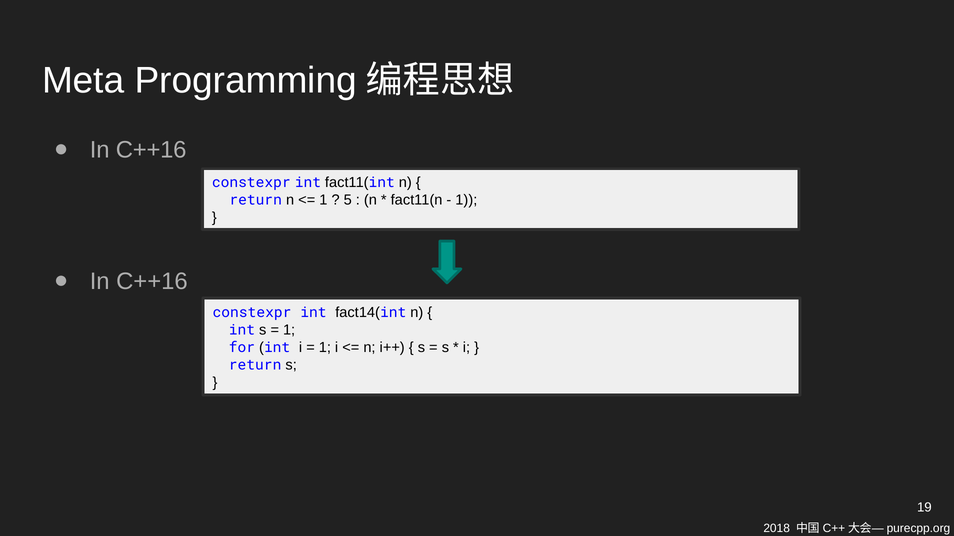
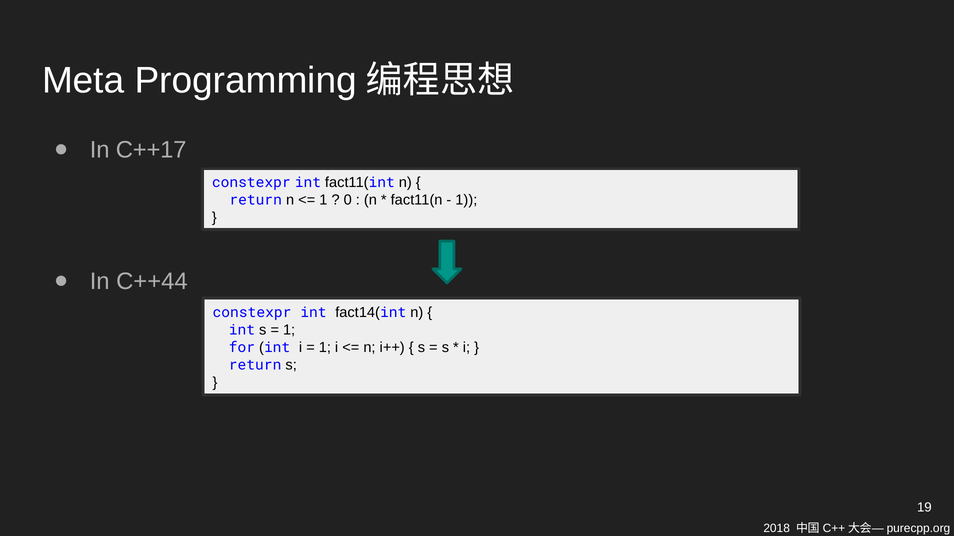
C++16: C++16 -> C++17 (151, 150)
5: 5 -> 0 (348, 200)
C++16: C++16 -> C++44 (152, 282)
